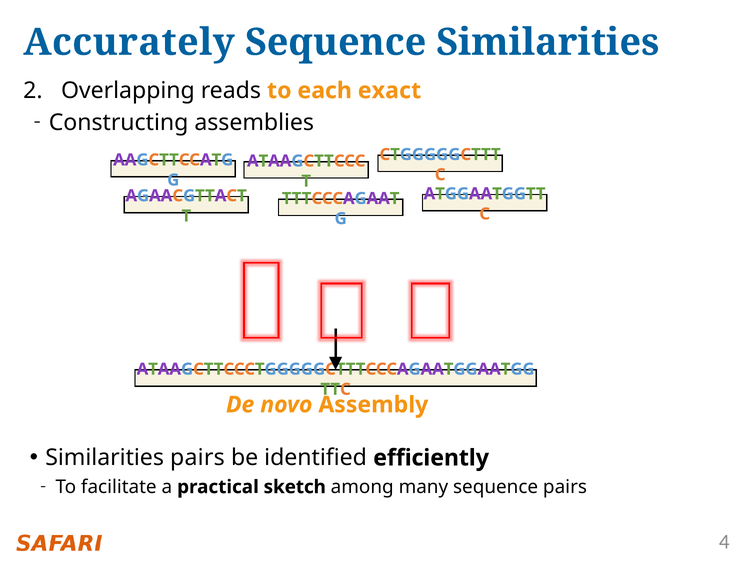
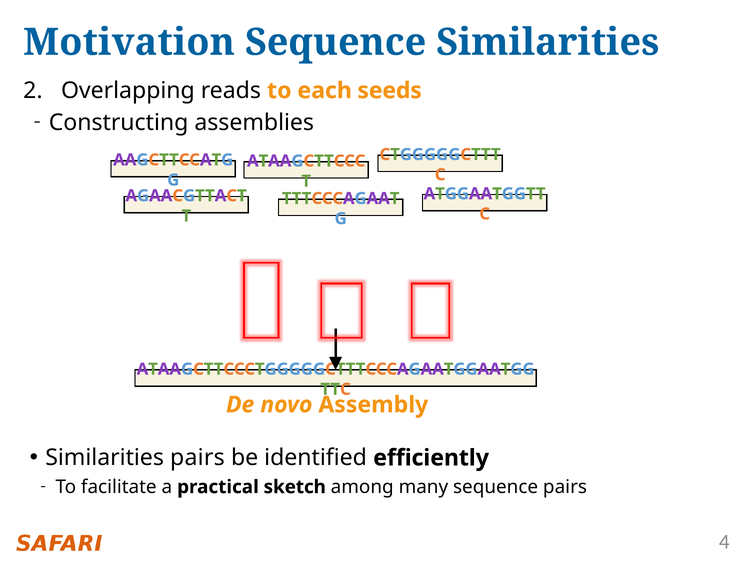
Accurately: Accurately -> Motivation (129, 42)
exact: exact -> seeds (390, 91)
